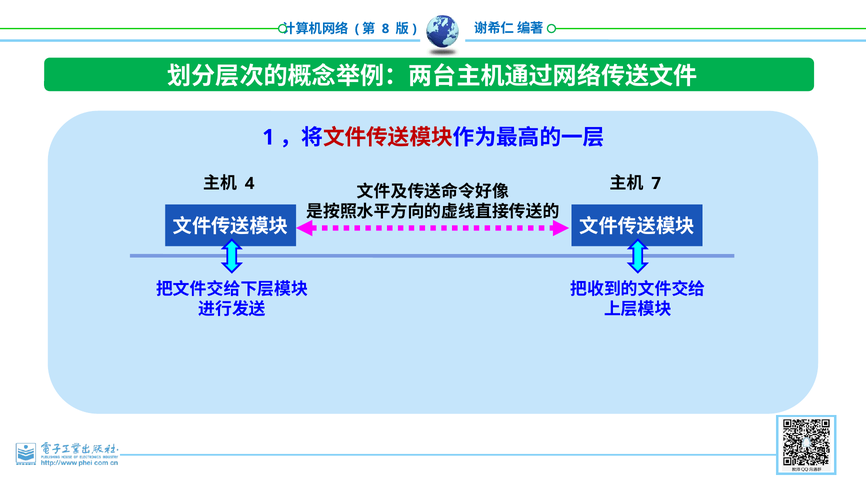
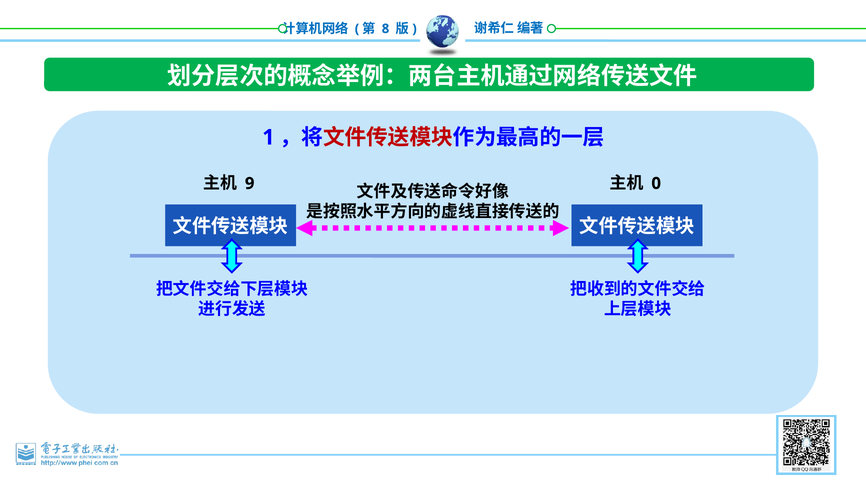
4: 4 -> 9 (250, 183)
7: 7 -> 0 (656, 183)
